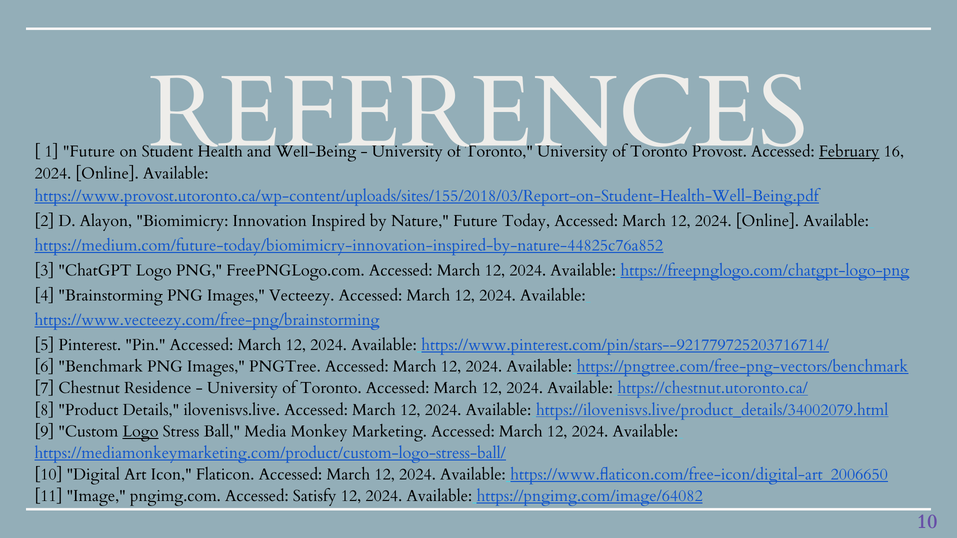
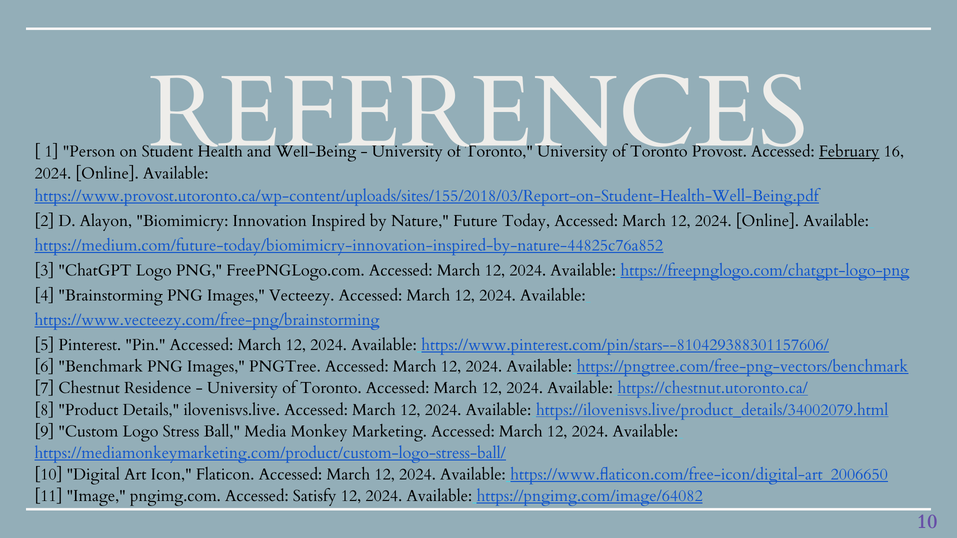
1 Future: Future -> Person (89, 152)
https://www.pinterest.com/pin/stars--921779725203716714/: https://www.pinterest.com/pin/stars--921779725203716714/ -> https://www.pinterest.com/pin/stars--810429388301157606/ (625, 345)
Logo underline: present -> none (141, 432)
